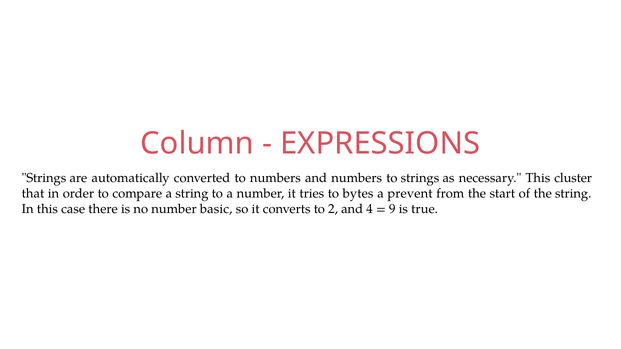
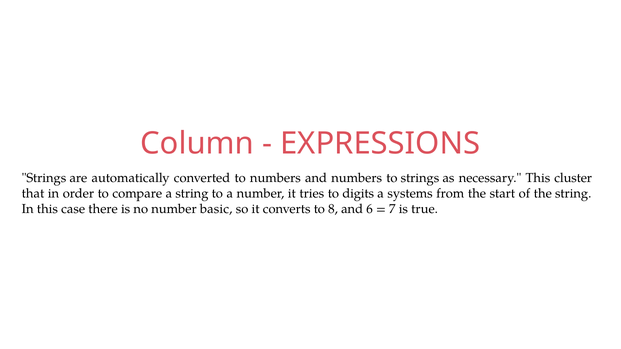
bytes: bytes -> digits (358, 194)
prevent: prevent -> systems (410, 194)
2: 2 -> 8 (333, 209)
4: 4 -> 6 (370, 209)
9: 9 -> 7 (392, 209)
